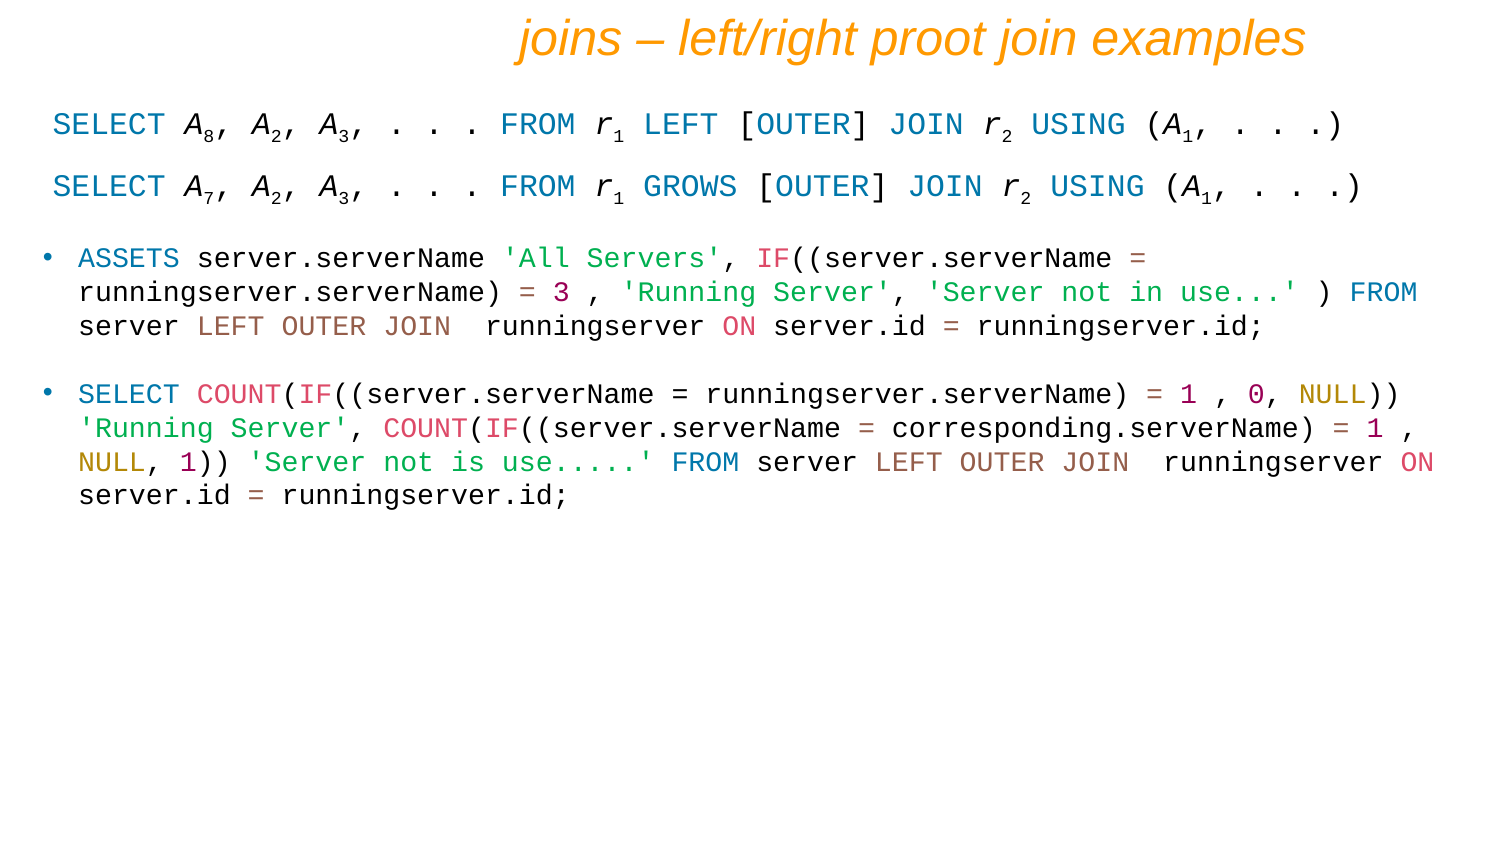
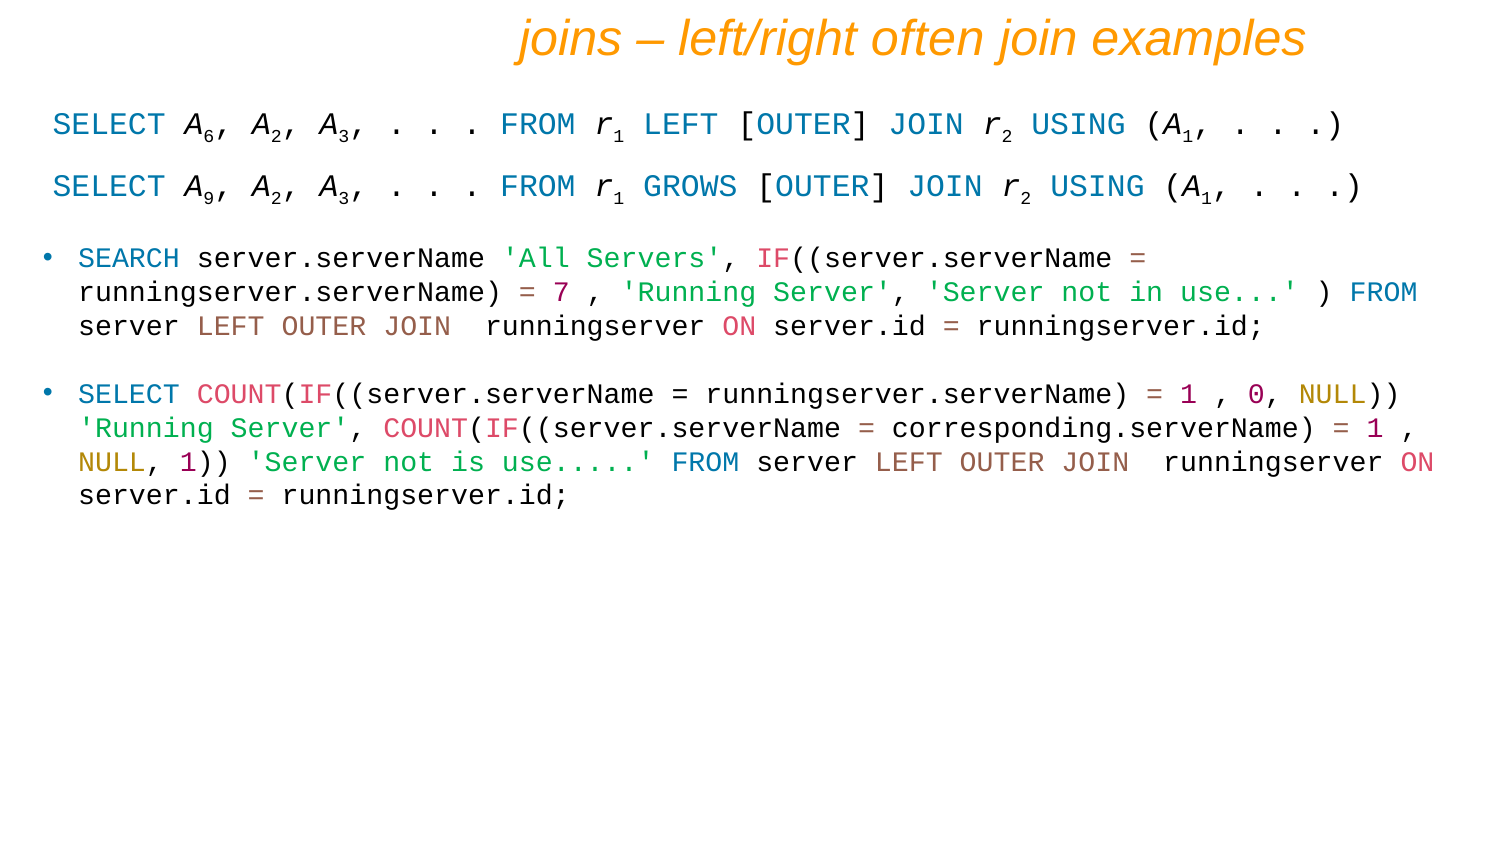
proot: proot -> often (928, 39)
8: 8 -> 6 (209, 136)
7: 7 -> 9 (209, 198)
ASSETS: ASSETS -> SEARCH (129, 259)
3: 3 -> 7 (561, 293)
